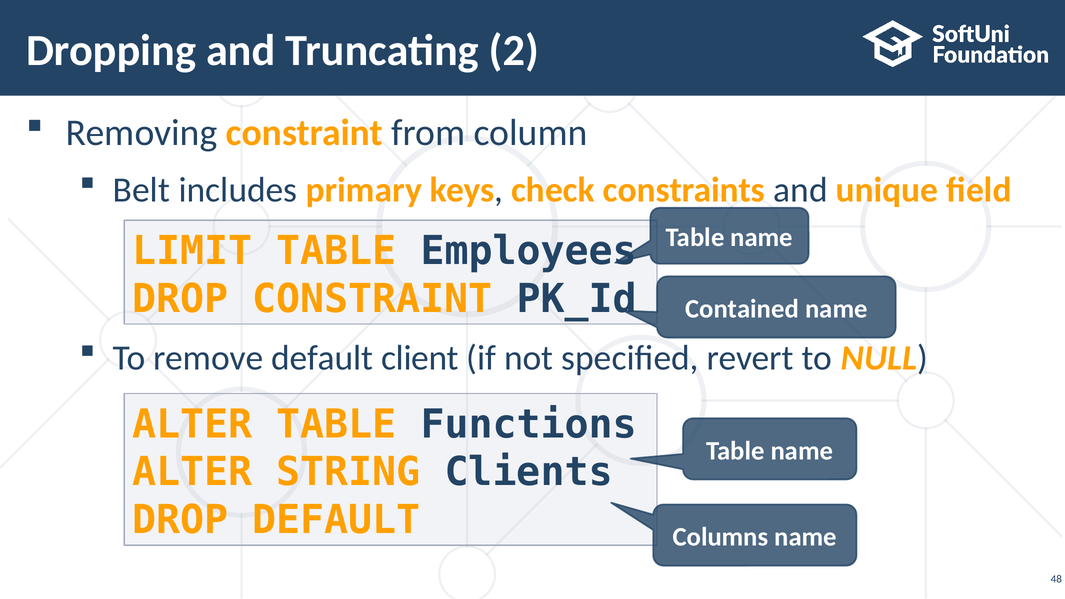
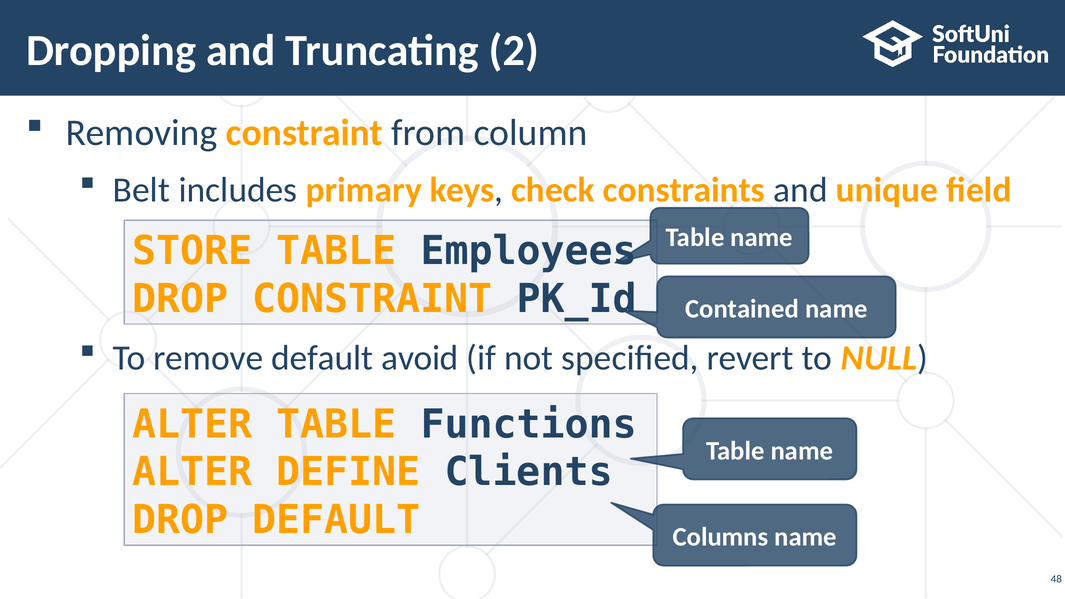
LIMIT: LIMIT -> STORE (192, 251)
client: client -> avoid (420, 358)
STRING: STRING -> DEFINE (348, 472)
